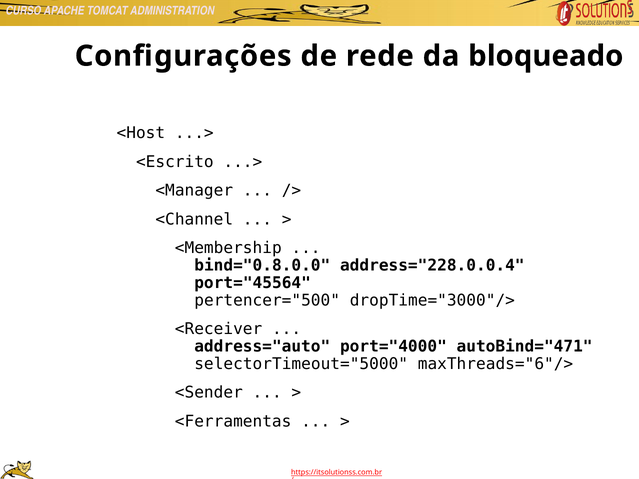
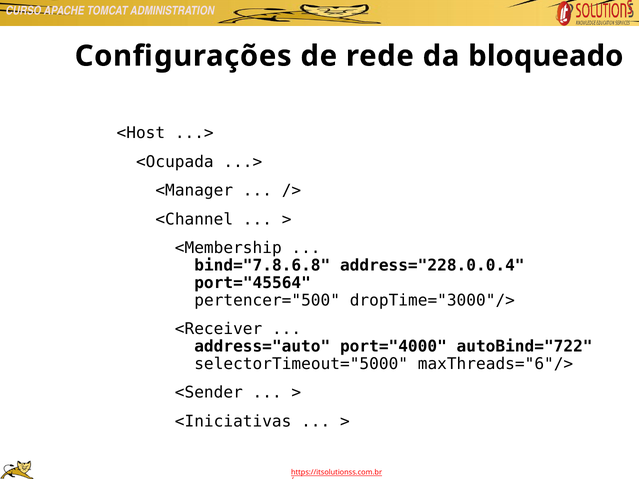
<Escrito: <Escrito -> <Ocupada (175, 162)
bind="0.8.0.0: bind="0.8.0.0 -> bind="7.8.6.8 (262, 266)
autoBind="471: autoBind="471 -> autoBind="722 (525, 347)
<Ferramentas: <Ferramentas -> <Iniciativas (233, 422)
